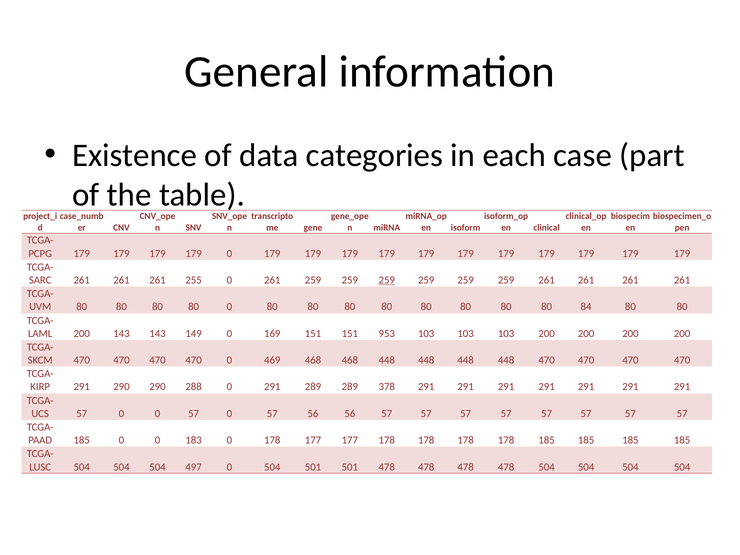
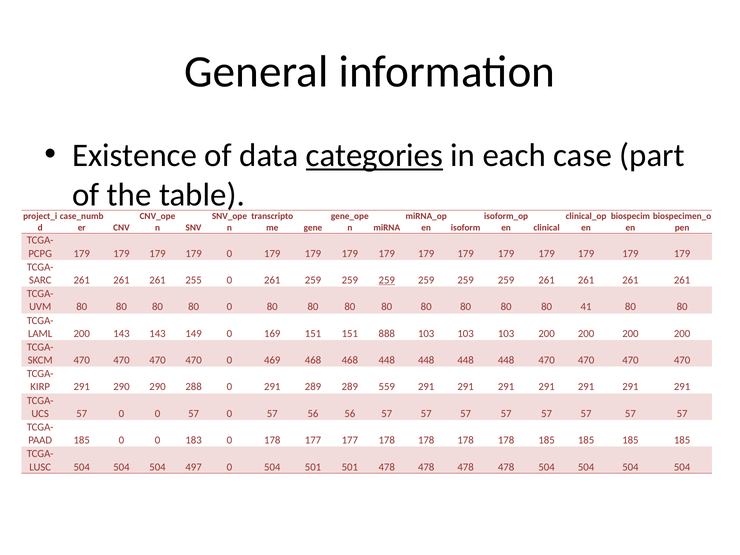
categories underline: none -> present (374, 155)
84: 84 -> 41 (586, 307)
953: 953 -> 888 (387, 334)
378: 378 -> 559 (387, 387)
